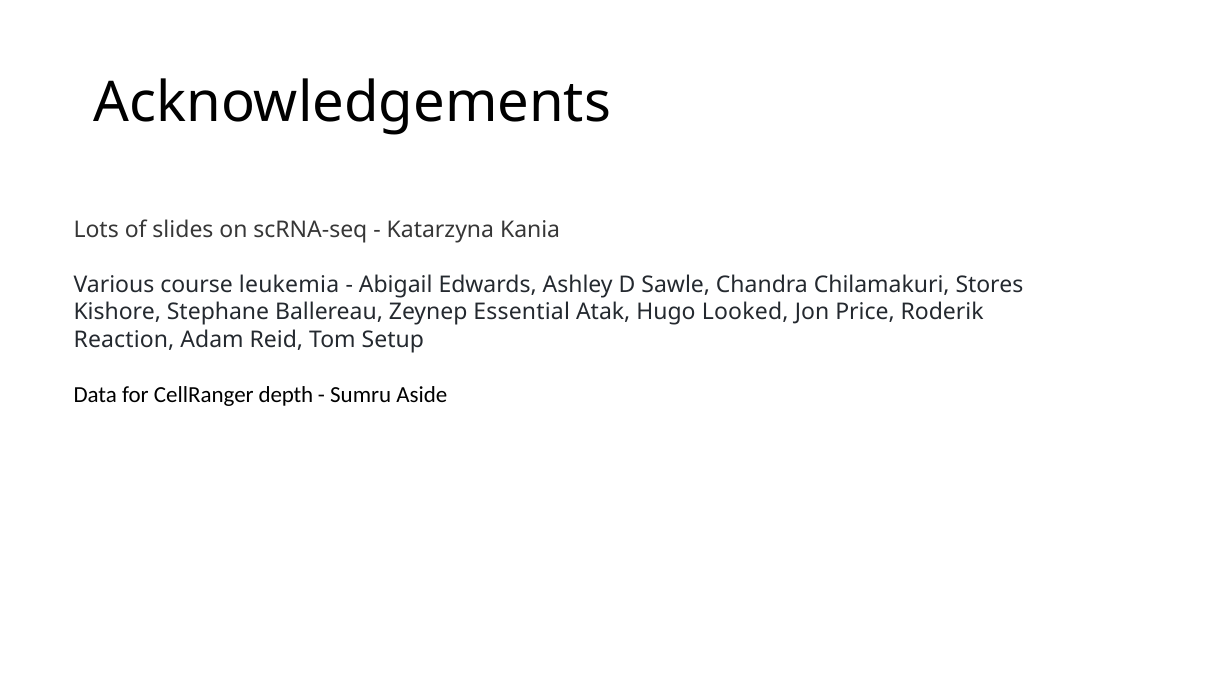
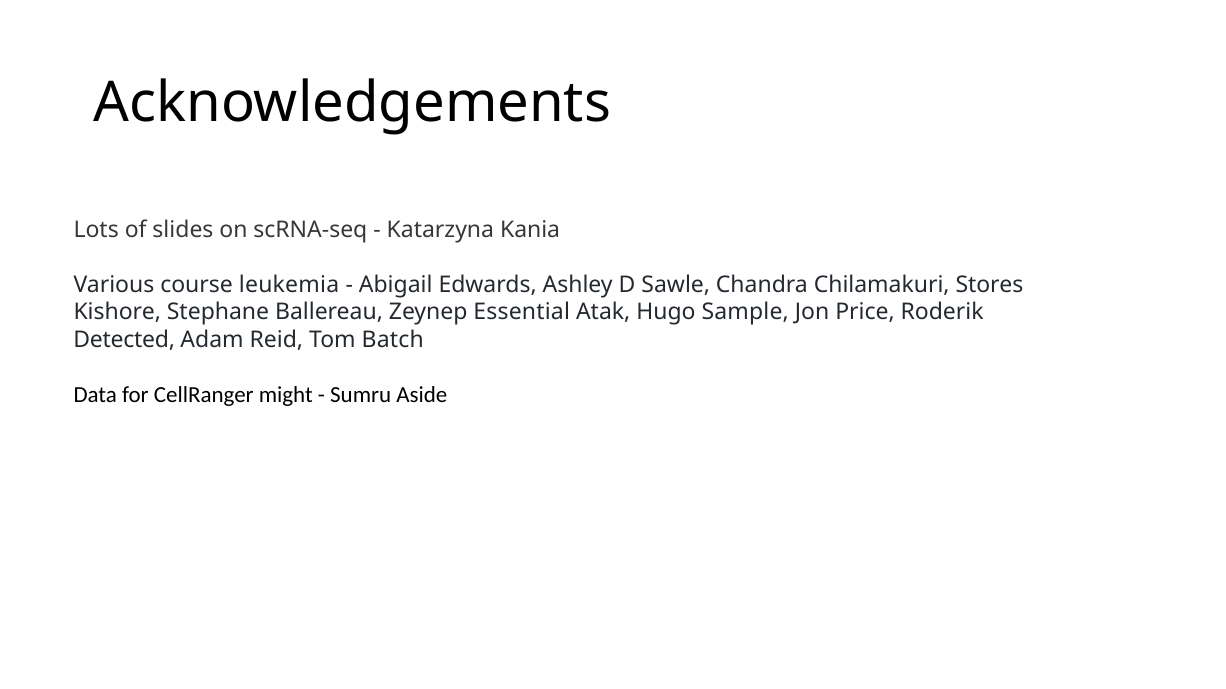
Looked: Looked -> Sample (745, 313)
Reaction: Reaction -> Detected (124, 340)
Setup: Setup -> Batch (393, 340)
depth: depth -> might (286, 395)
